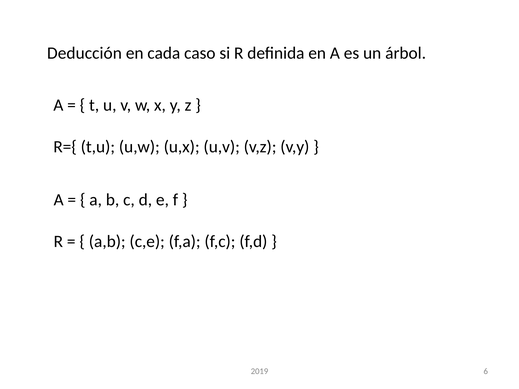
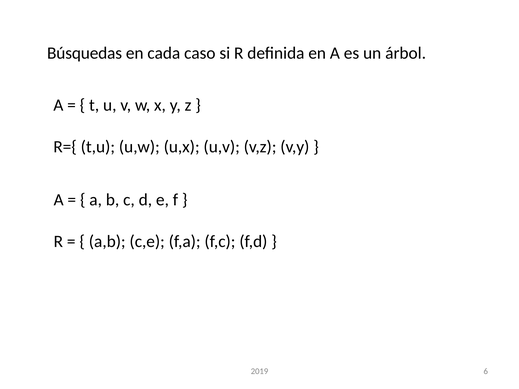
Deducción: Deducción -> Búsquedas (85, 53)
